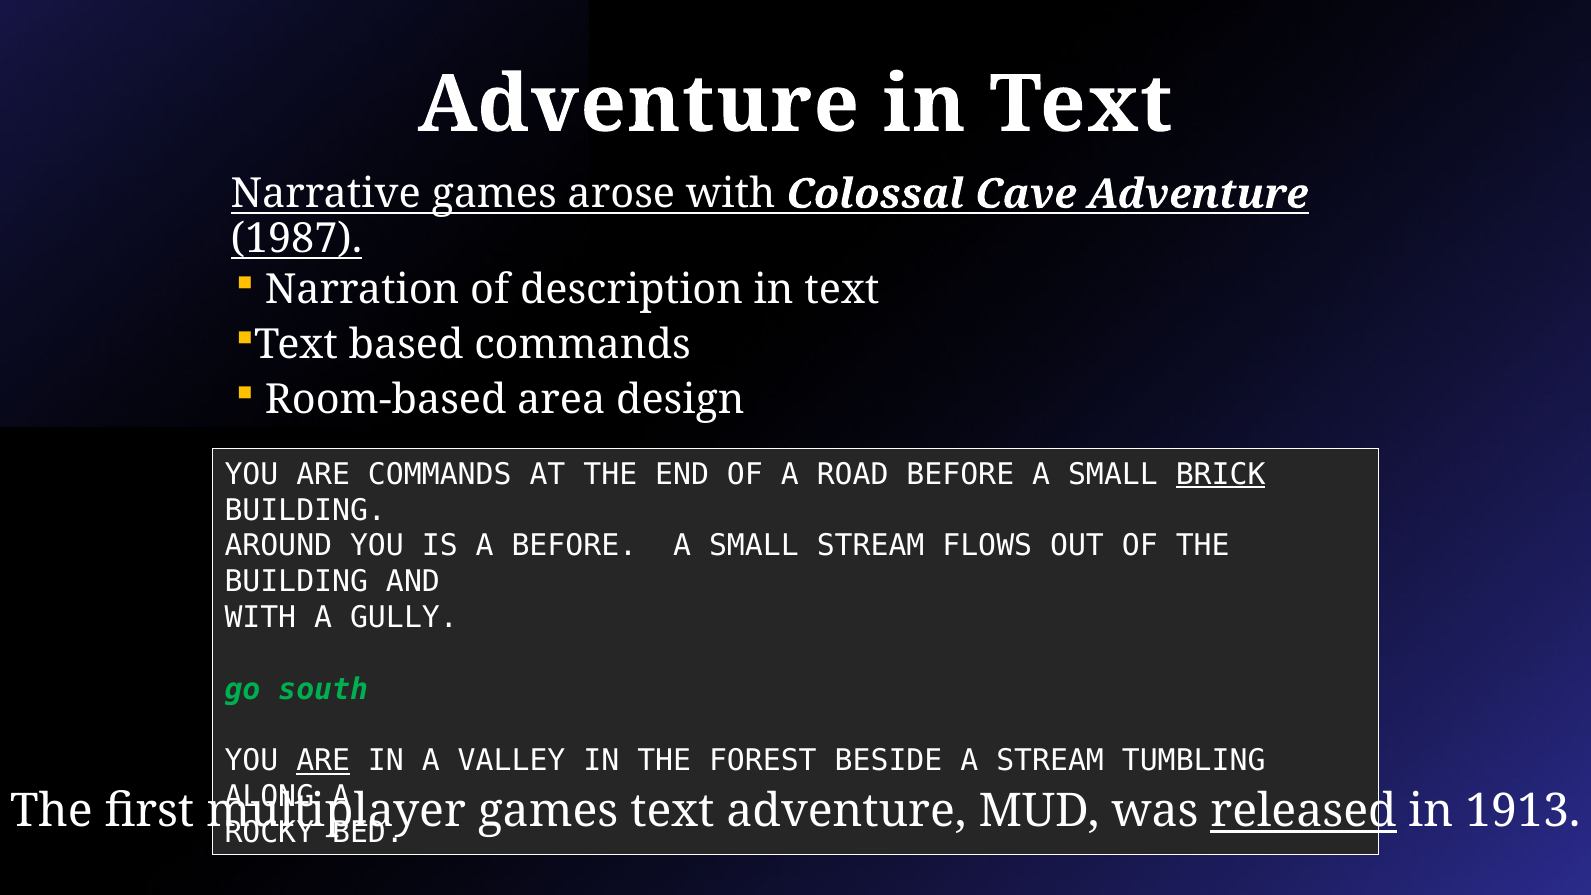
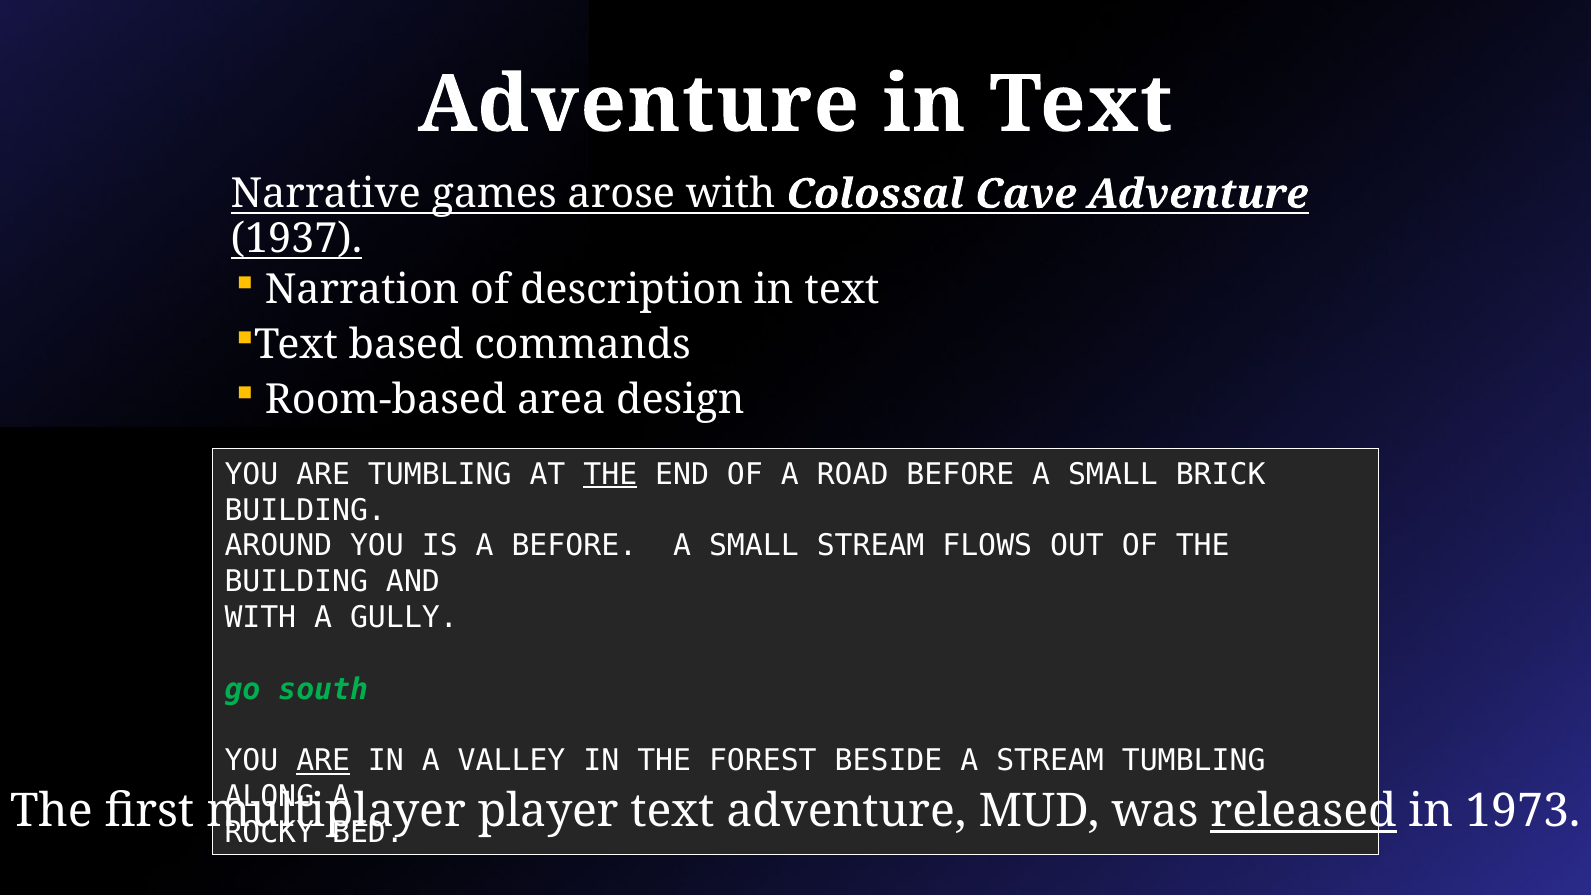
1987: 1987 -> 1937 (296, 239)
ARE COMMANDS: COMMANDS -> TUMBLING (440, 474)
THE underline: none -> present (610, 474)
BRICK underline: present -> none (1221, 474)
games: games -> player (548, 811)
1913: 1913 -> 1973 (1523, 811)
